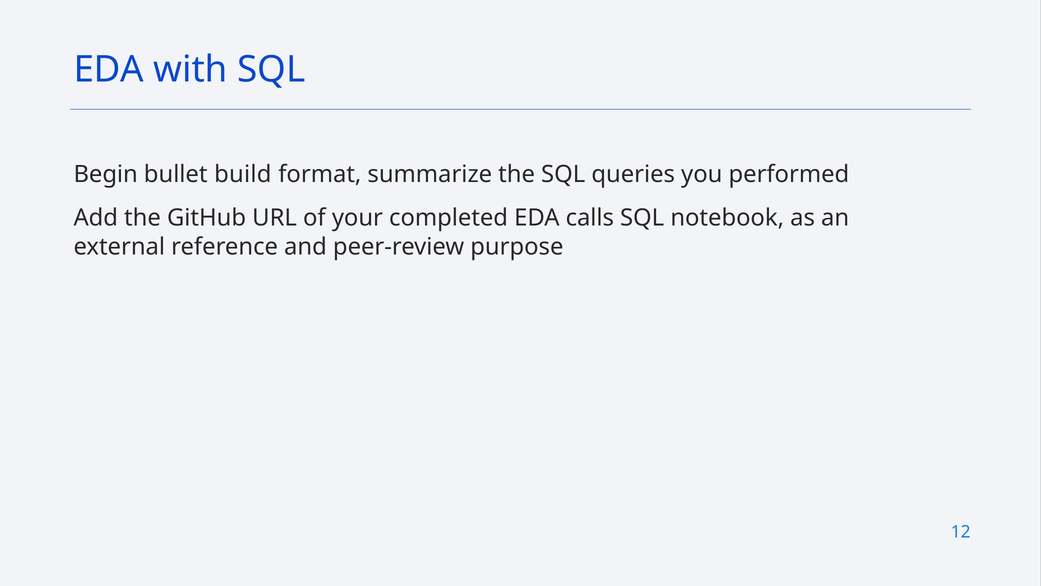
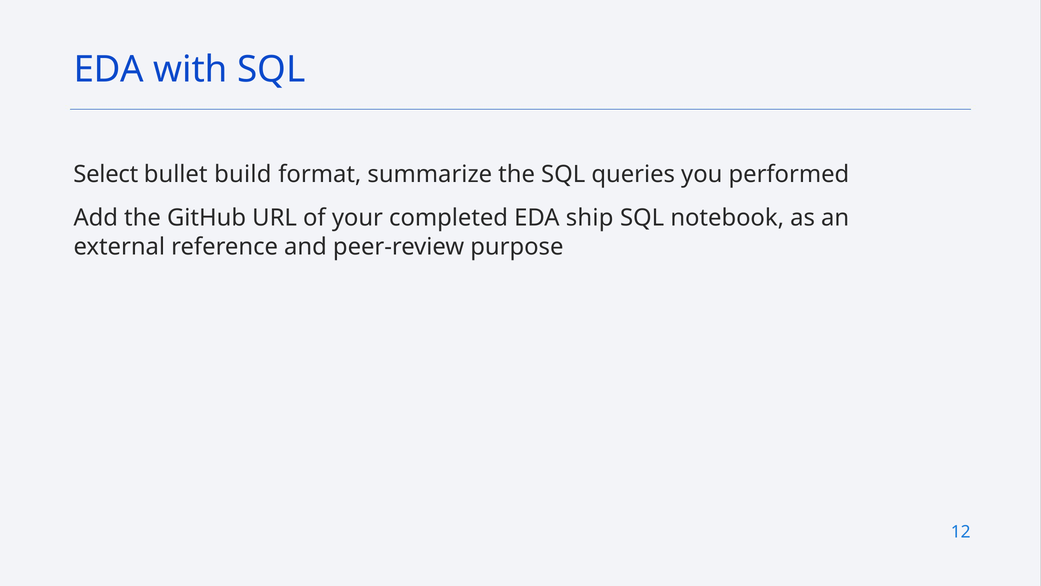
Begin: Begin -> Select (106, 174)
calls: calls -> ship (590, 218)
